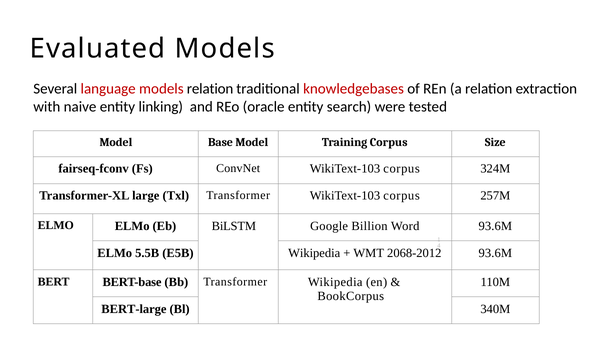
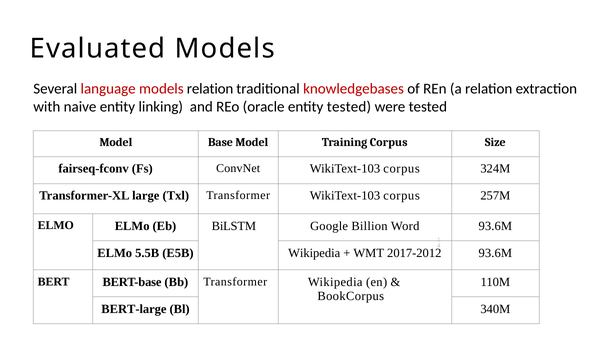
entity search: search -> tested (349, 107)
2068-2012: 2068-2012 -> 2017-2012 (414, 253)
